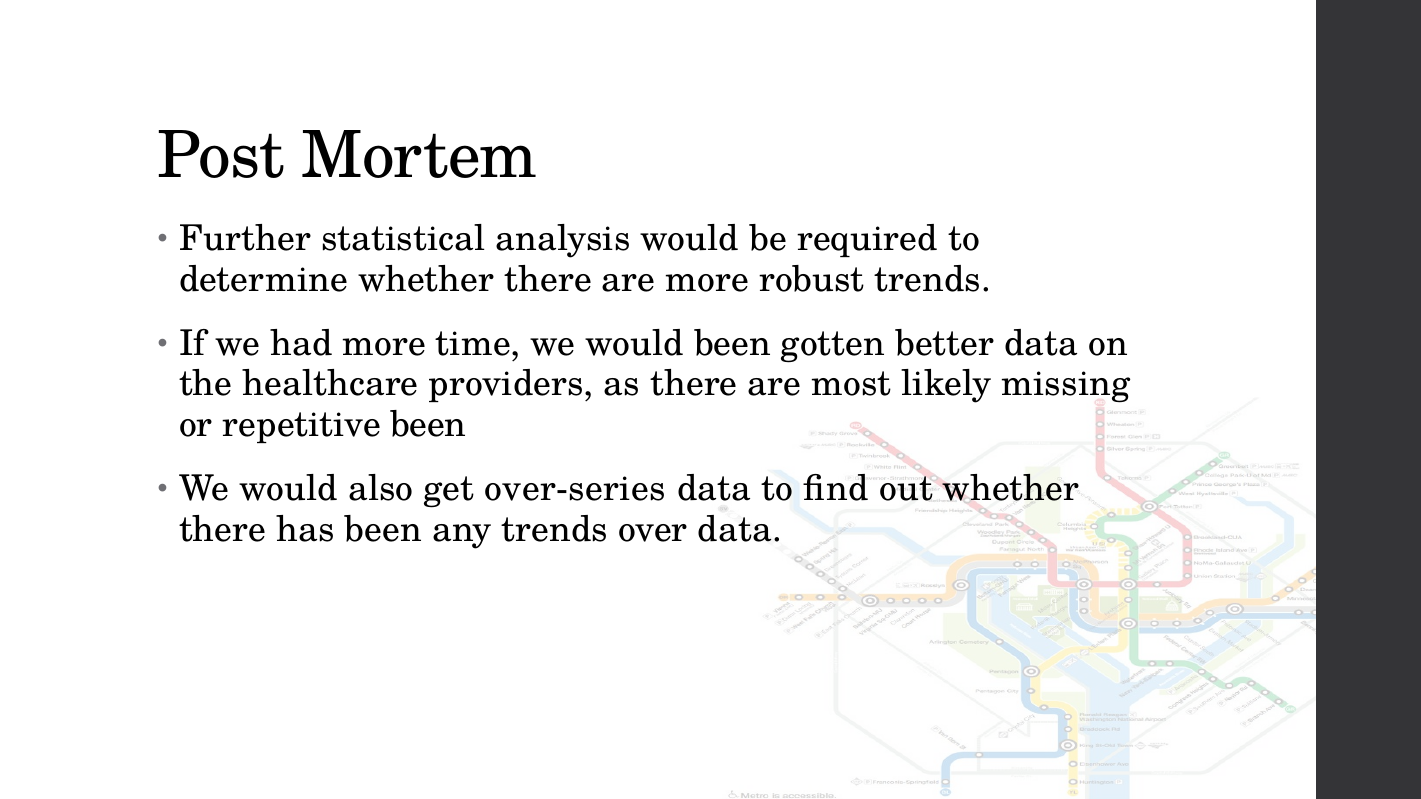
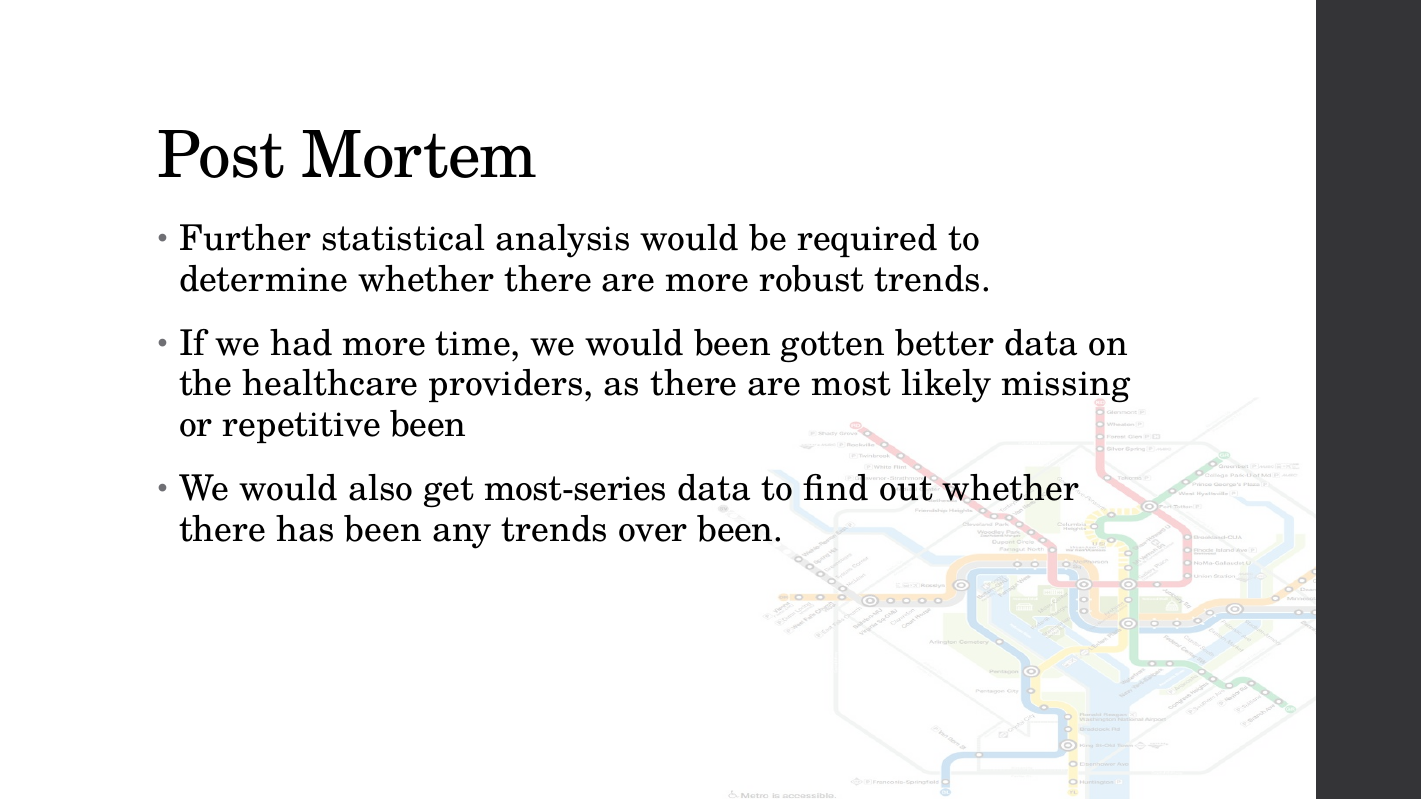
over-series: over-series -> most-series (576, 489)
over data: data -> been (740, 529)
